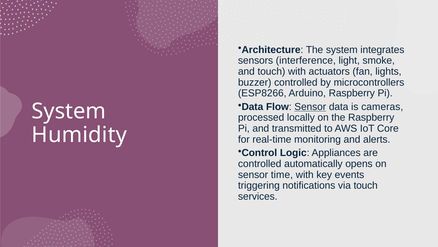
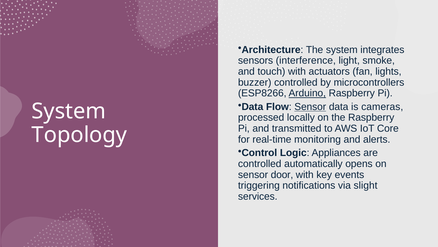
Arduino underline: none -> present (307, 93)
Humidity: Humidity -> Topology (79, 135)
time: time -> door (282, 174)
via touch: touch -> slight (366, 185)
